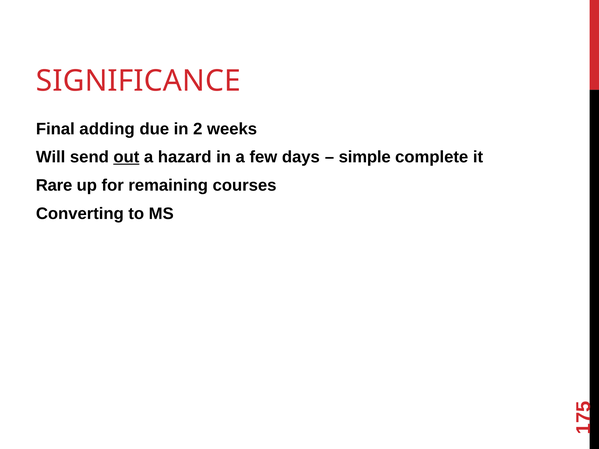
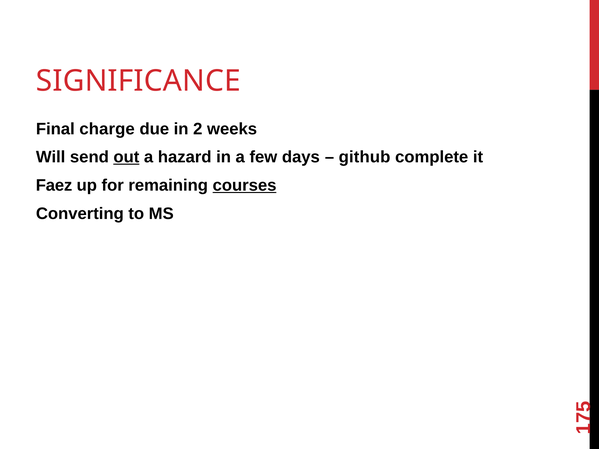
adding: adding -> charge (107, 129)
simple: simple -> github (365, 157)
Rare: Rare -> Faez (54, 186)
courses underline: none -> present (245, 186)
